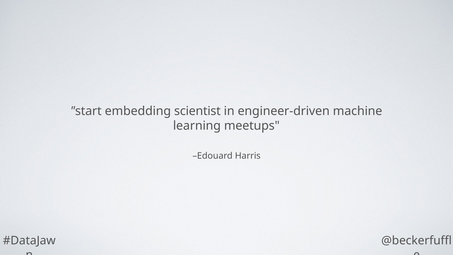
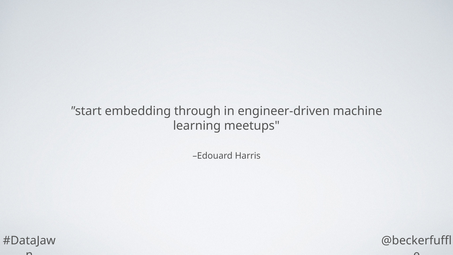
scientist: scientist -> through (197, 111)
